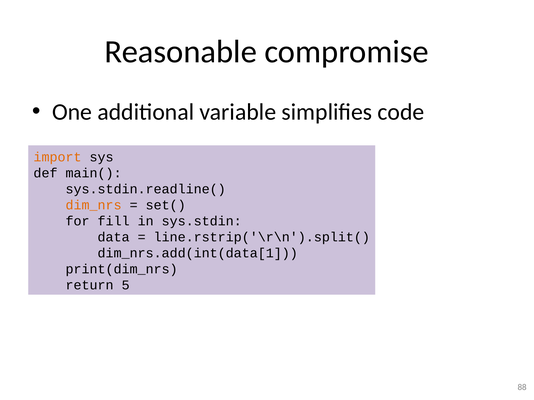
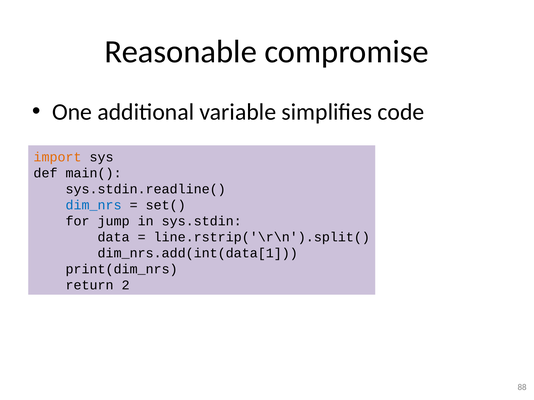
dim_nrs colour: orange -> blue (94, 205)
fill: fill -> jump (114, 221)
5: 5 -> 2 (126, 285)
